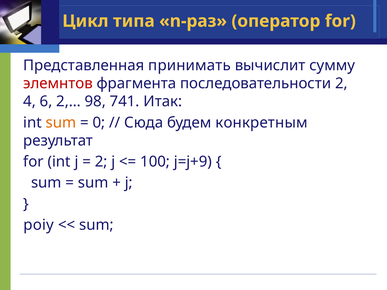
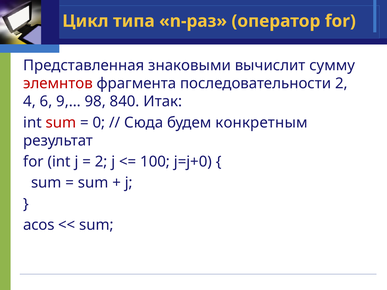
принимать: принимать -> знаковыми (190, 65)
2,…: 2,… -> 9,… (68, 102)
741: 741 -> 840 (125, 102)
sum colour: orange -> red (61, 123)
j=j+9: j=j+9 -> j=j+0 (193, 162)
poiy: poiy -> acos (39, 225)
